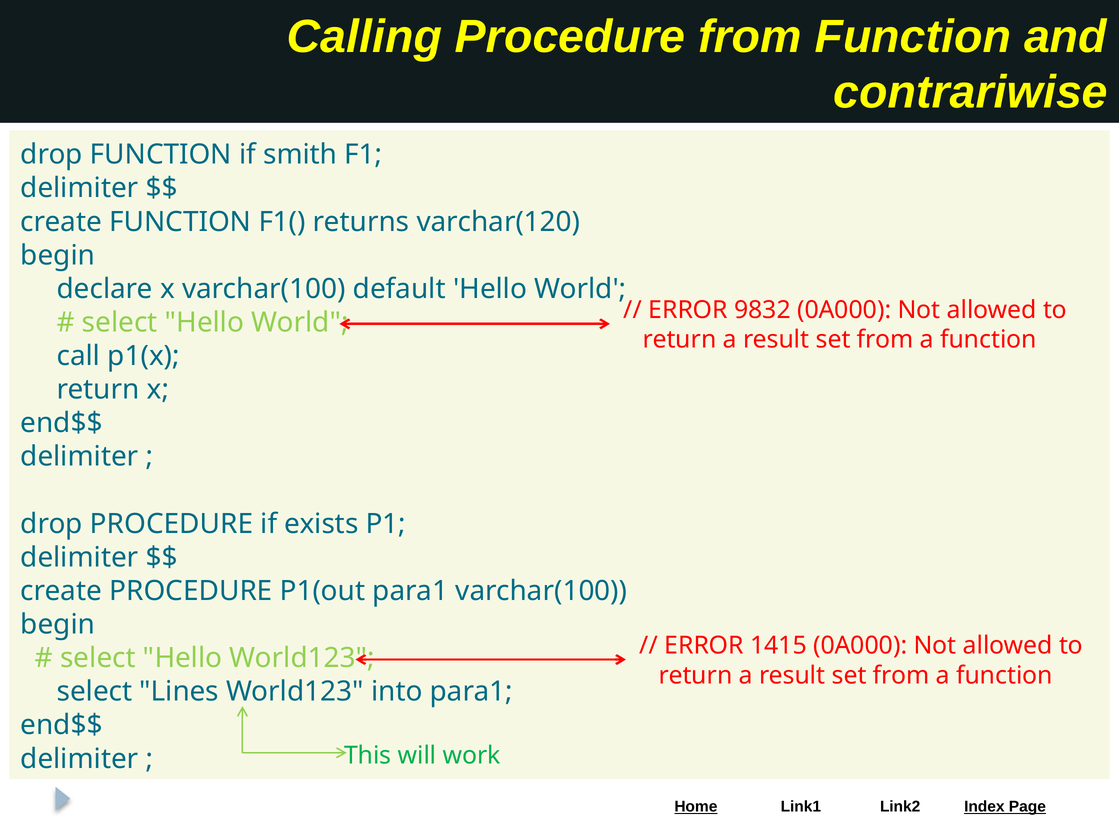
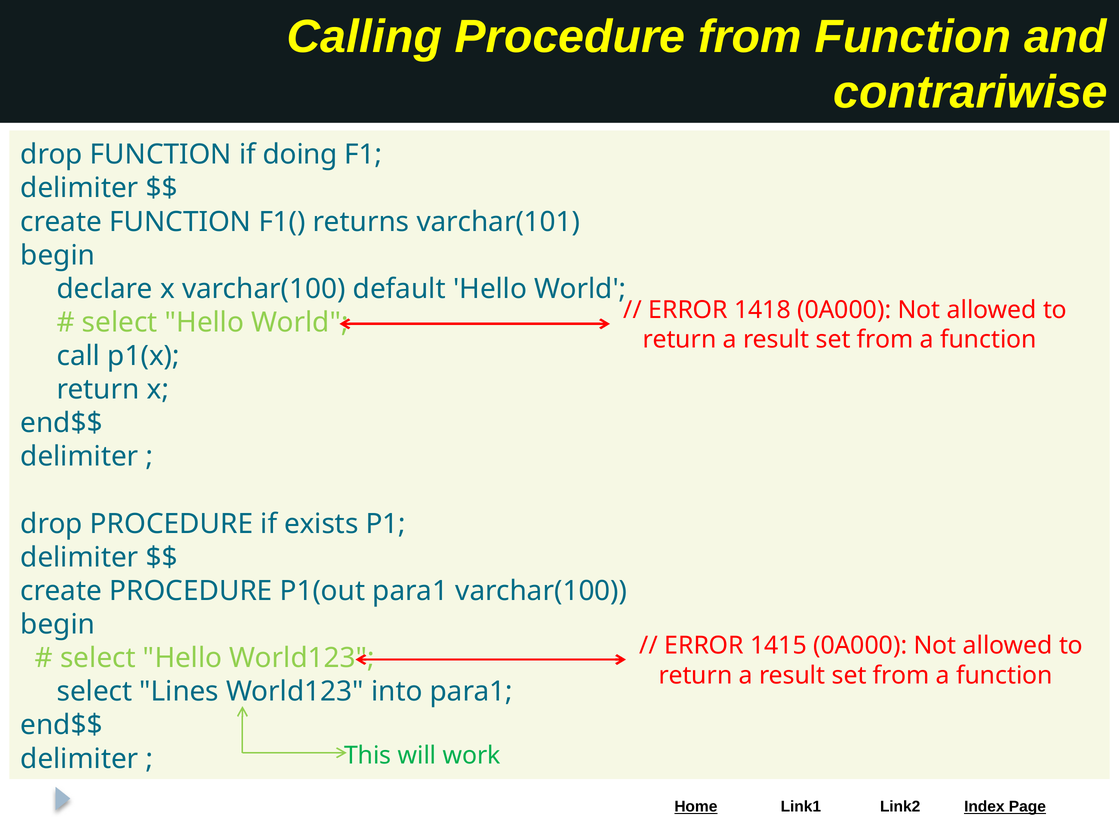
smith: smith -> doing (300, 155)
varchar(120: varchar(120 -> varchar(101 (498, 222)
9832: 9832 -> 1418 (763, 310)
